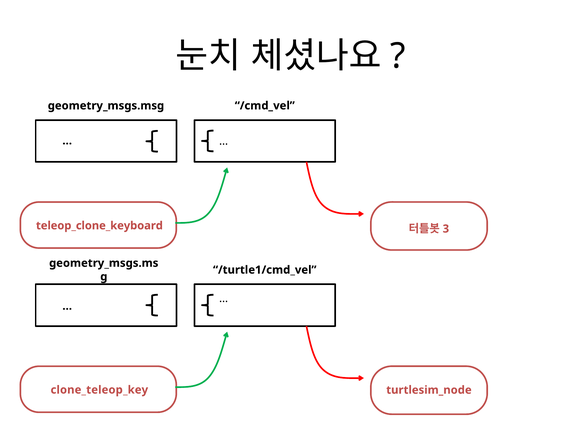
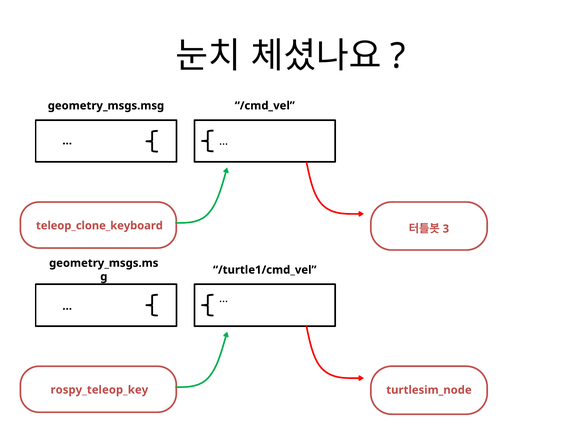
clone_teleop_key: clone_teleop_key -> rospy_teleop_key (99, 390)
